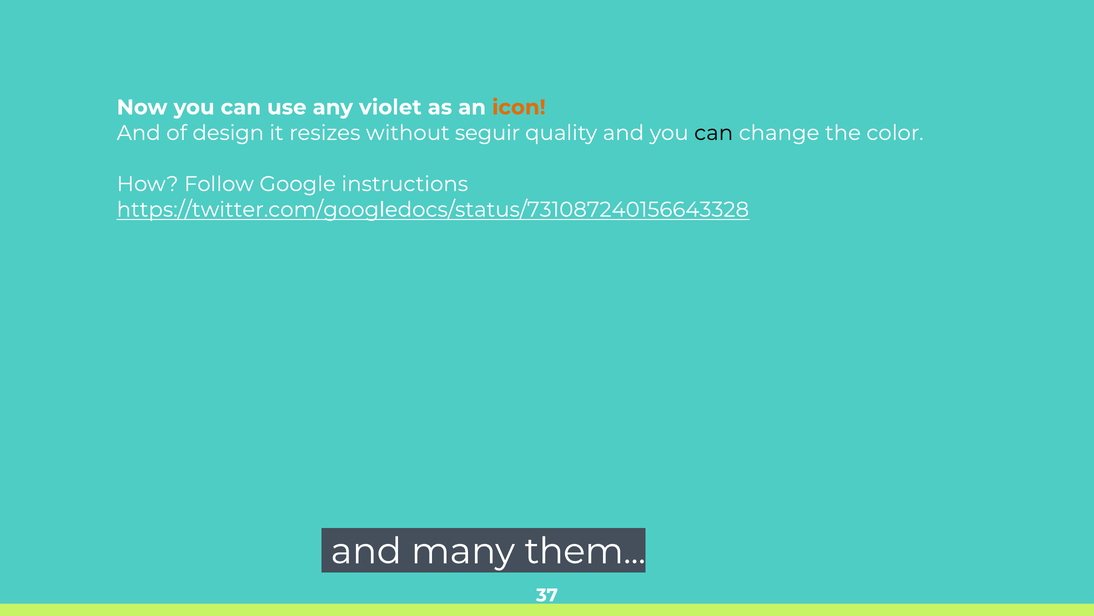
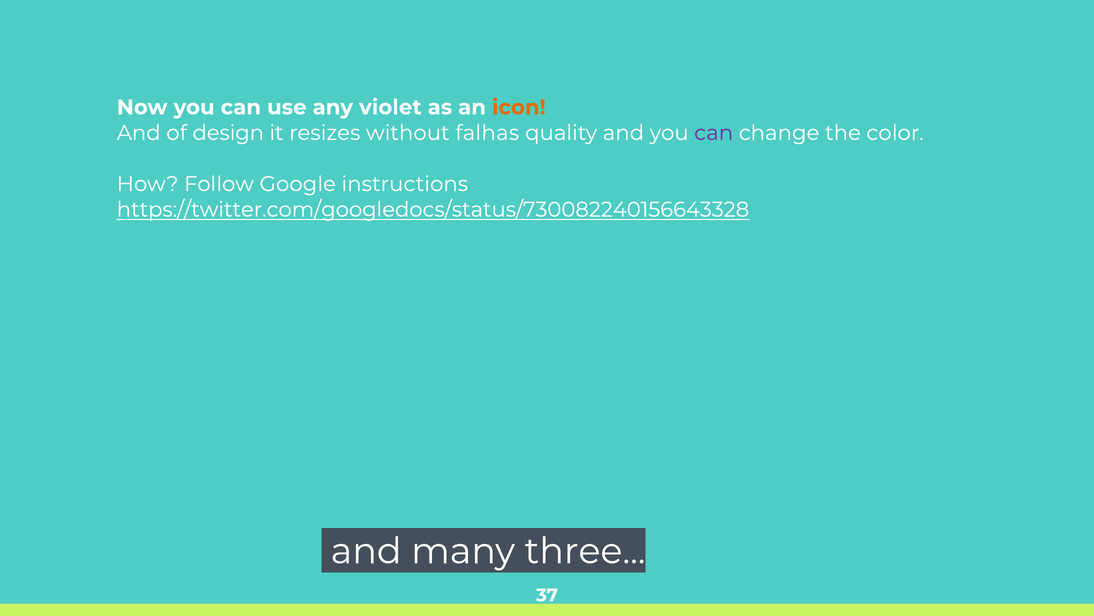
seguir: seguir -> falhas (487, 133)
can colour: black -> purple (714, 133)
https://twitter.com/googledocs/status/731087240156643328: https://twitter.com/googledocs/status/731087240156643328 -> https://twitter.com/googledocs/status/730082240156643328 (433, 209)
them: them -> three (585, 551)
